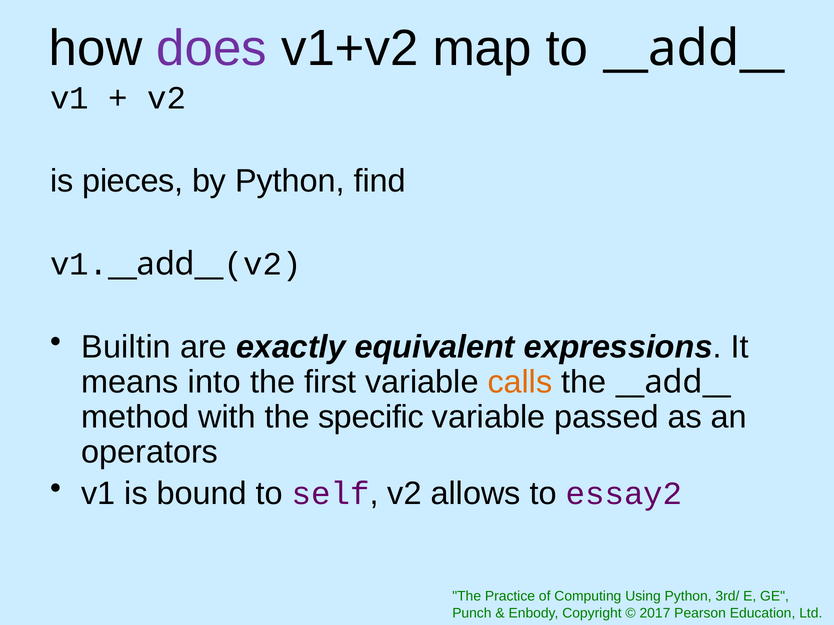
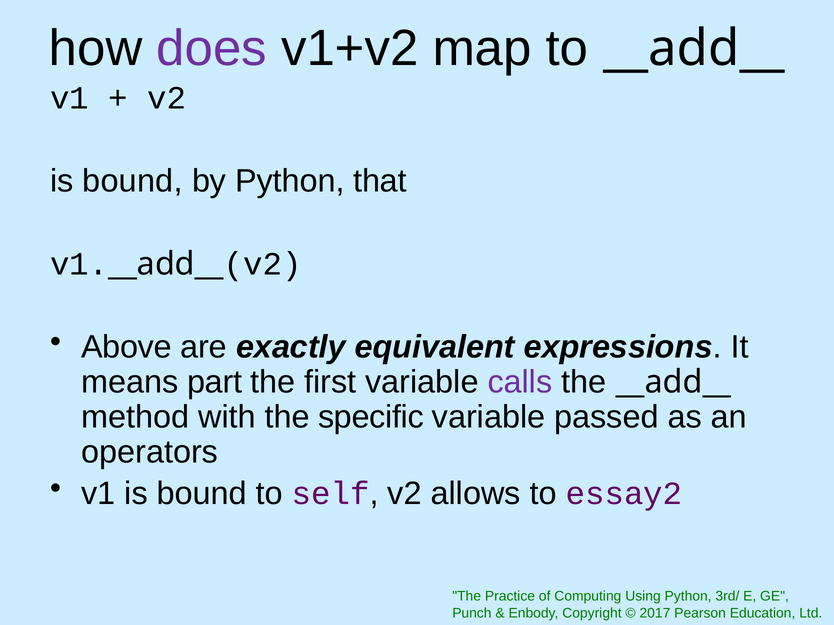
pieces: pieces -> bound (133, 181)
find: find -> that (380, 181)
Builtin: Builtin -> Above (126, 347)
into: into -> part (215, 382)
calls colour: orange -> purple (520, 382)
